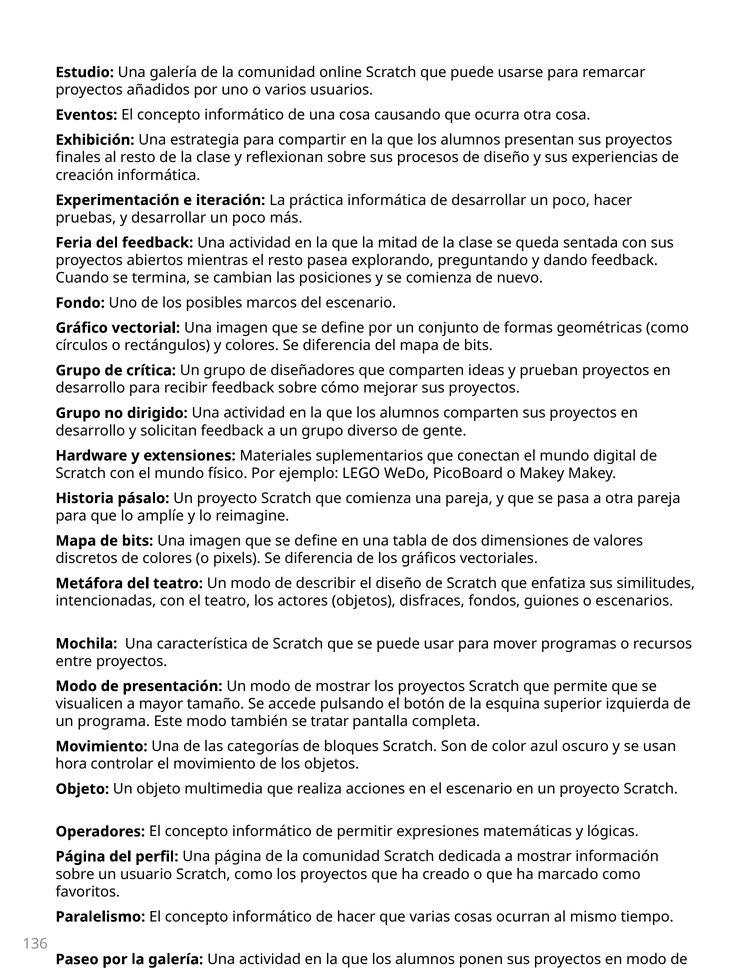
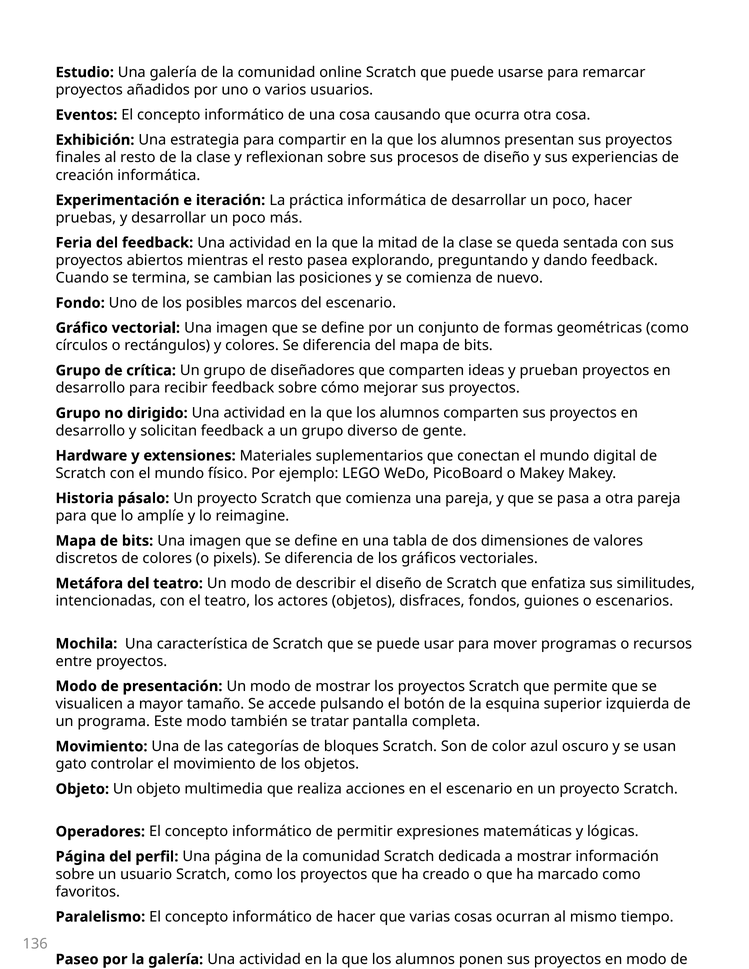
hora: hora -> gato (71, 764)
